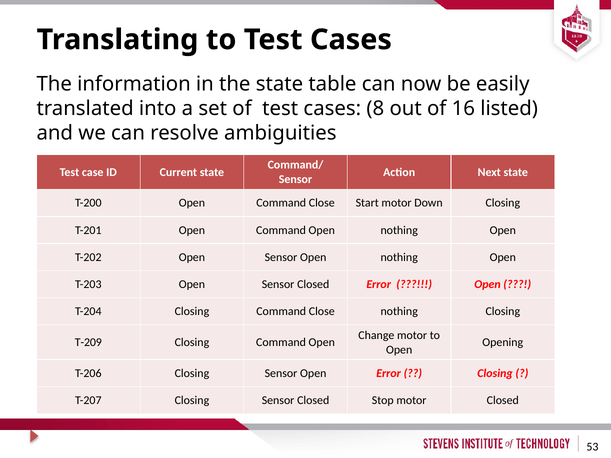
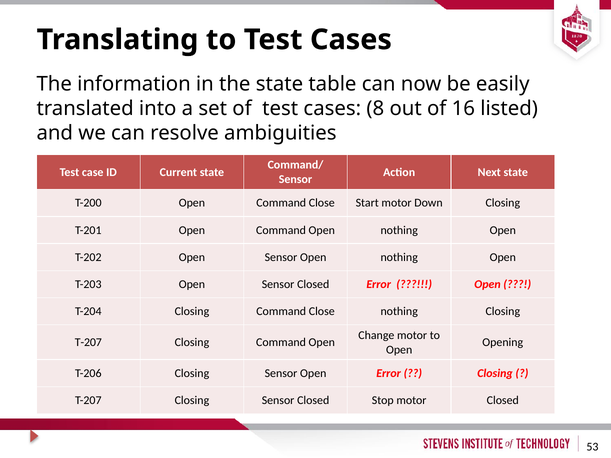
T-209: T-209 -> T-207 (88, 343)
